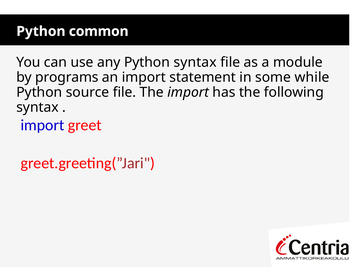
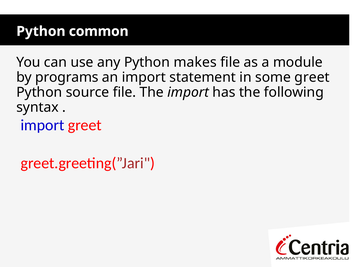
Python syntax: syntax -> makes (195, 62)
some while: while -> greet (312, 77)
